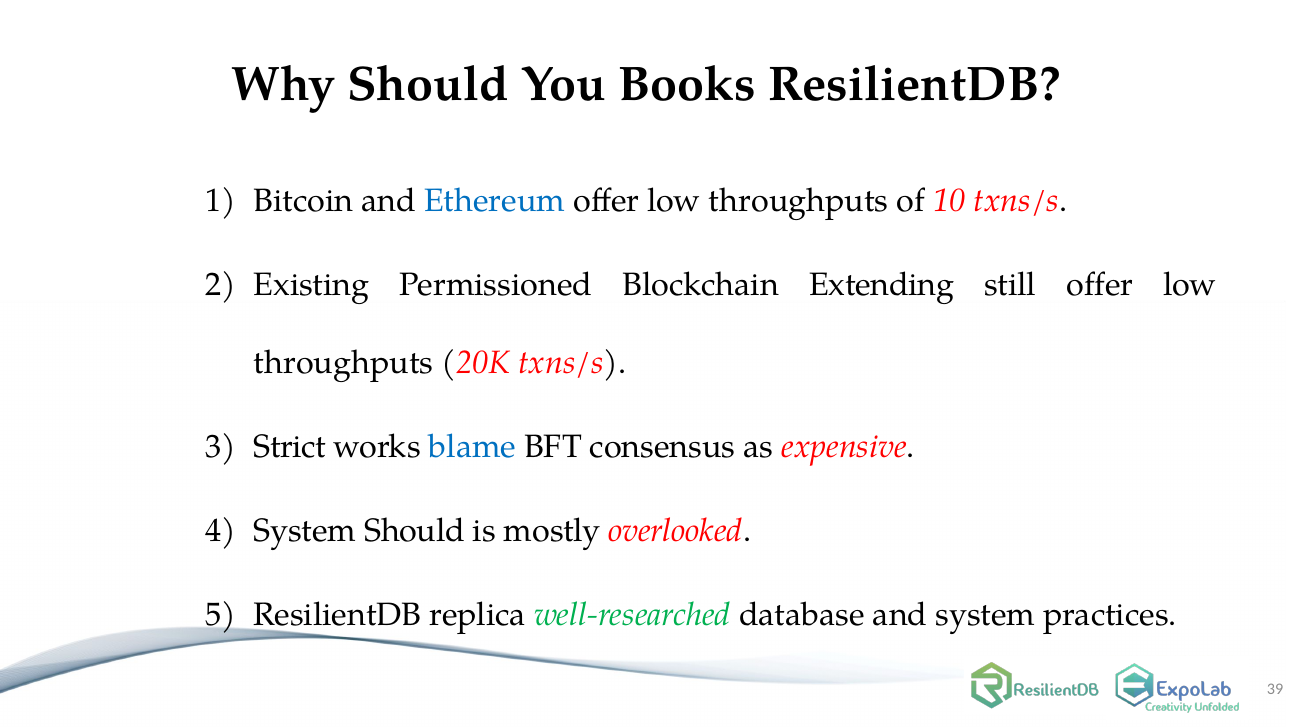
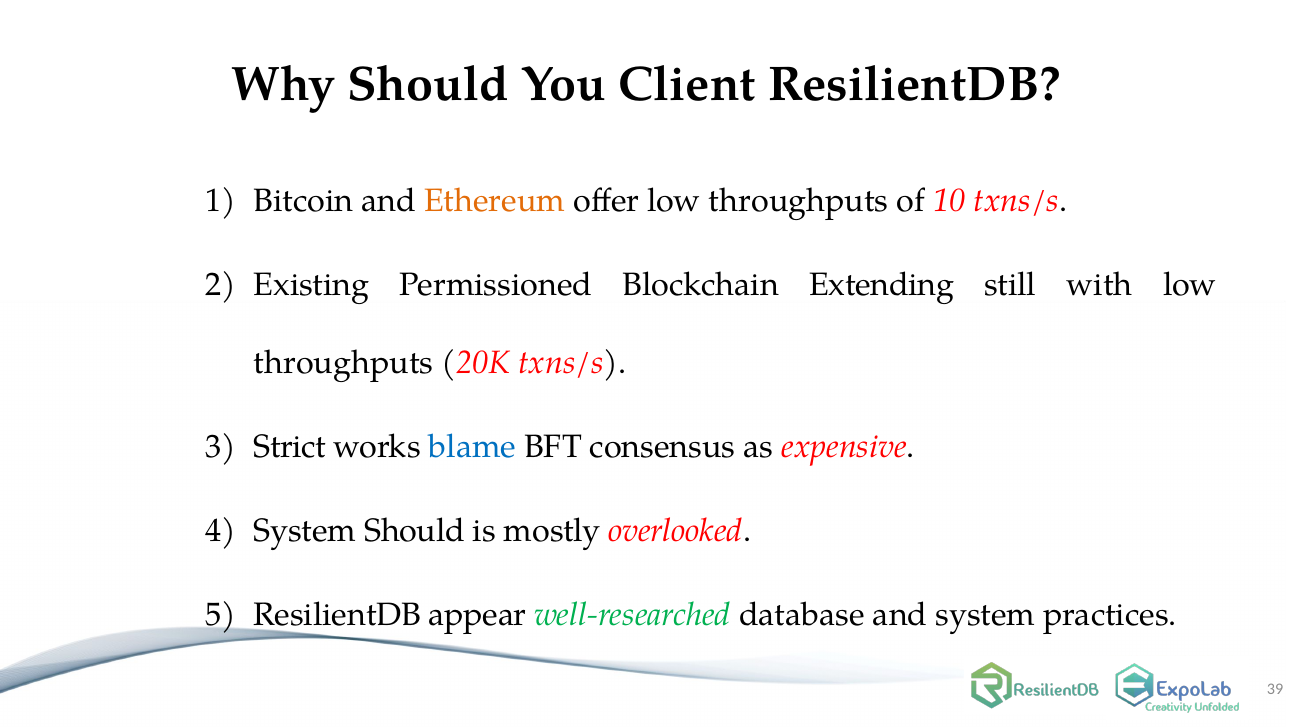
Books: Books -> Client (687, 85)
Ethereum colour: blue -> orange (495, 201)
still offer: offer -> with (1100, 285)
replica: replica -> appear (478, 615)
